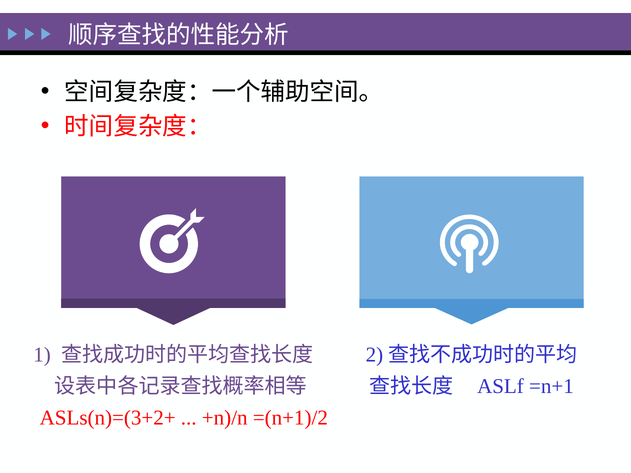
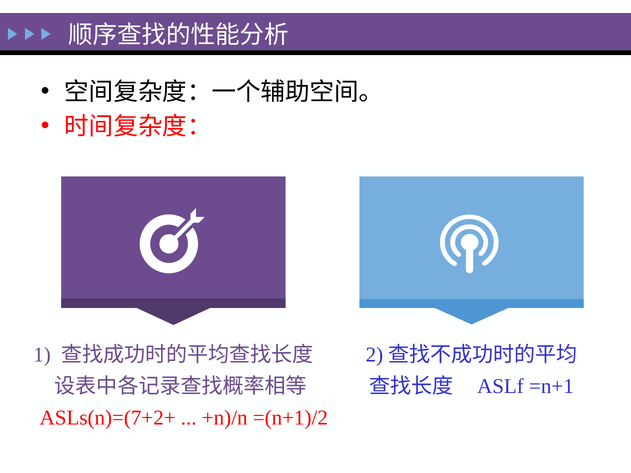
ASLs(n)=(3+2+: ASLs(n)=(3+2+ -> ASLs(n)=(7+2+ (108, 418)
